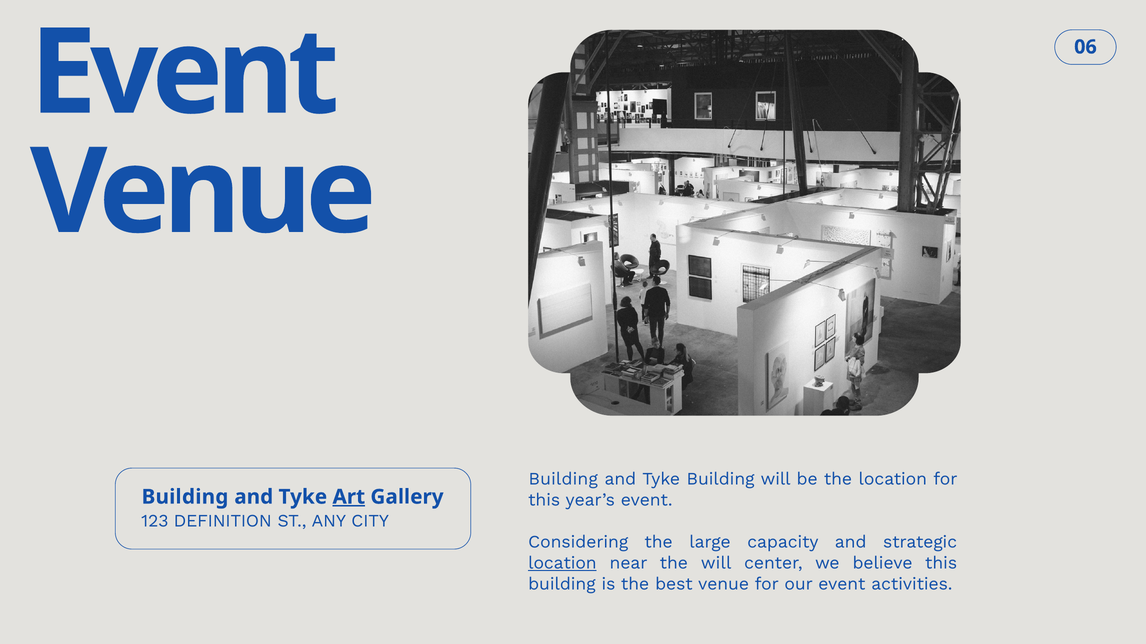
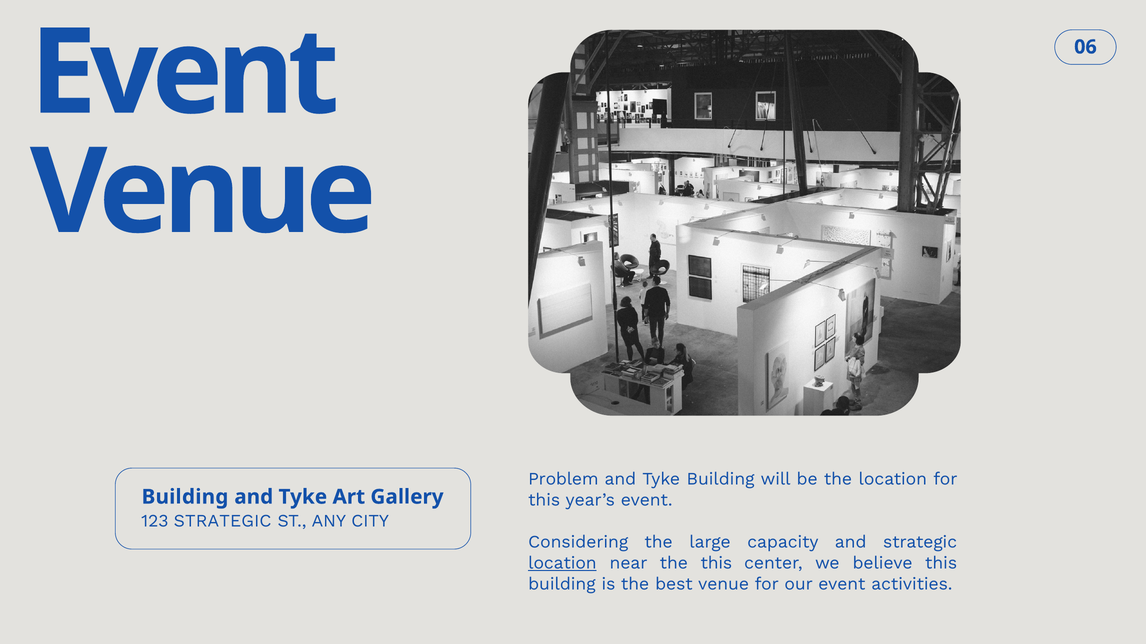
Building: Building -> Problem (563, 480)
Art underline: present -> none (349, 497)
123 DEFINITION: DEFINITION -> STRATEGIC (223, 522)
the will: will -> this (716, 564)
